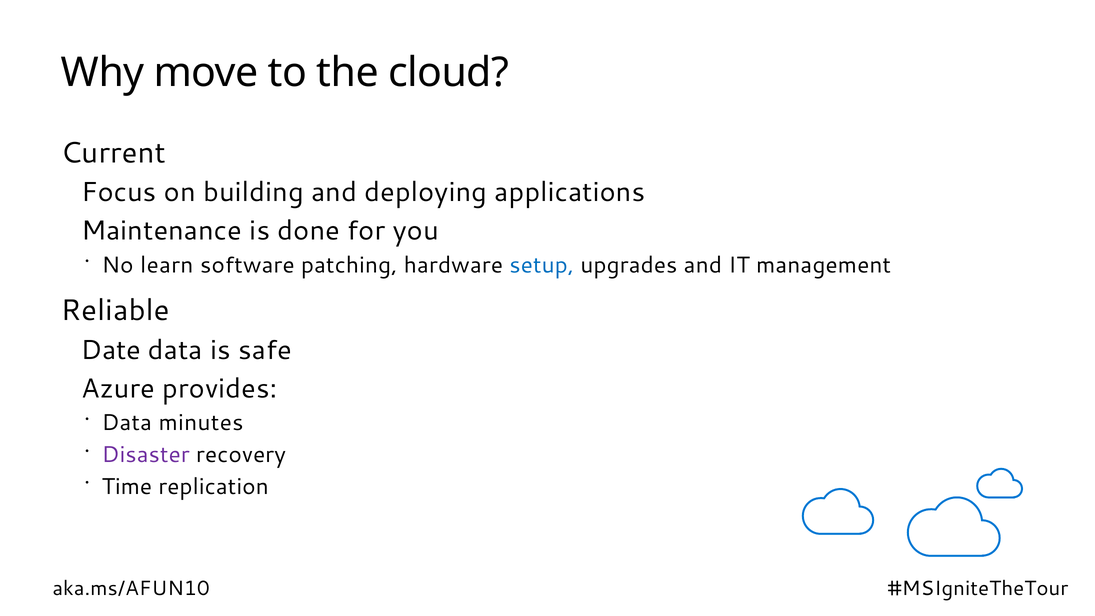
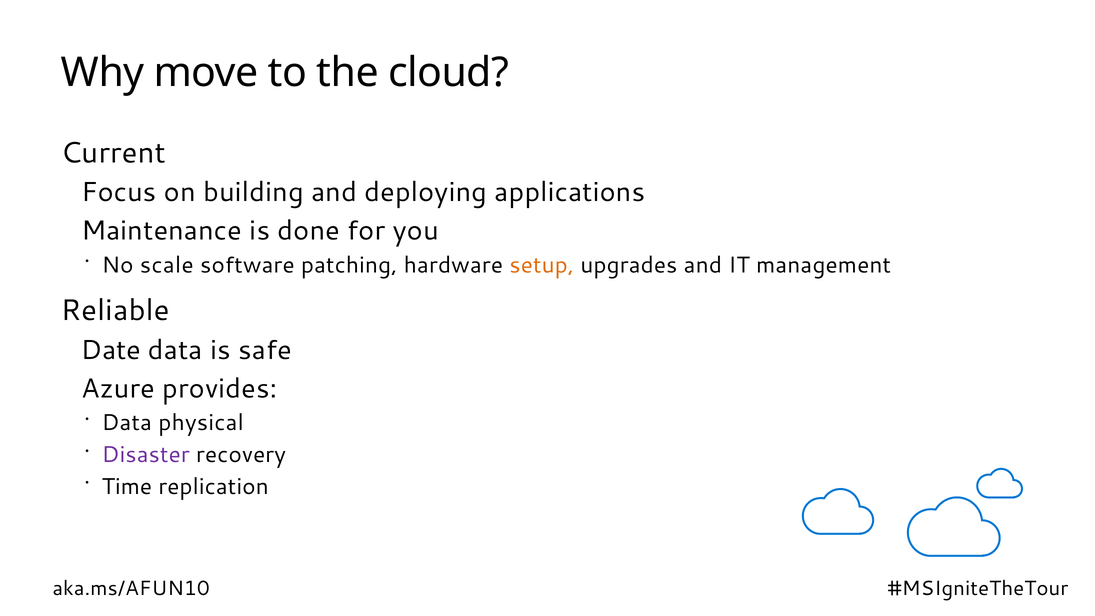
learn: learn -> scale (167, 265)
setup colour: blue -> orange (542, 265)
minutes: minutes -> physical (201, 423)
